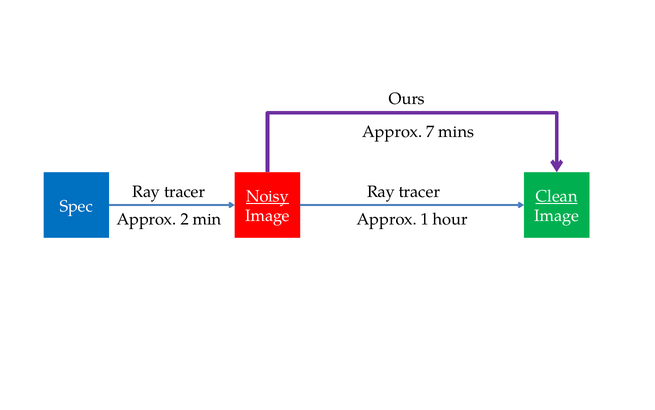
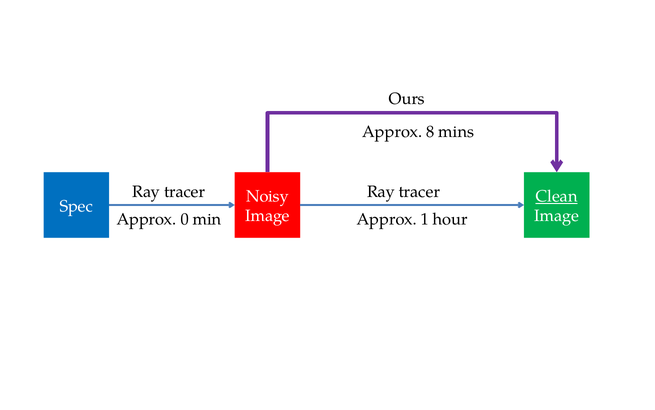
7: 7 -> 8 (430, 132)
Noisy underline: present -> none (267, 196)
2: 2 -> 0 (185, 219)
